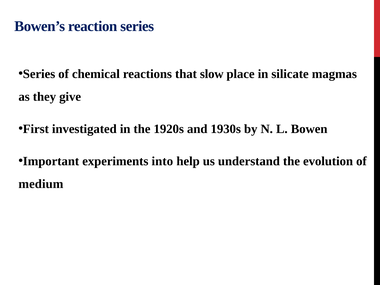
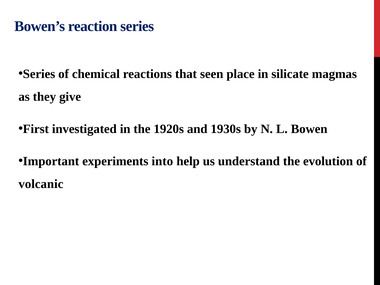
slow: slow -> seen (212, 74)
medium: medium -> volcanic (41, 184)
